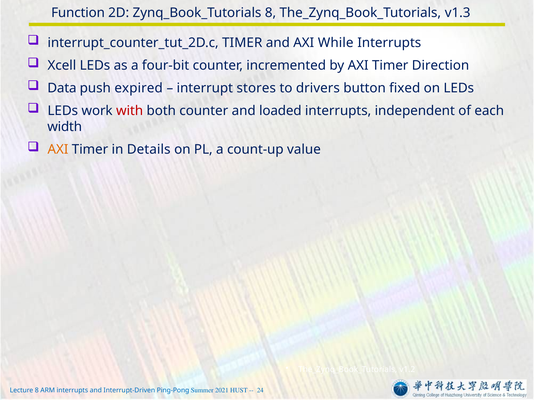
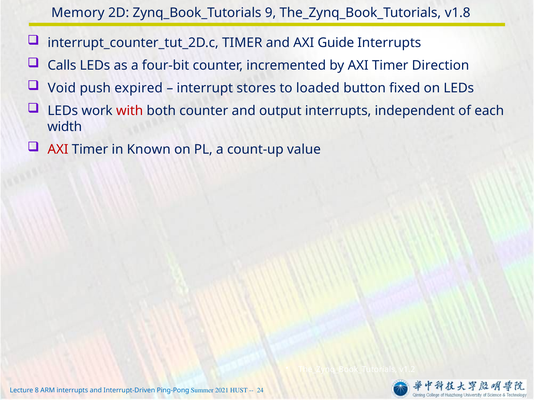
Function: Function -> Memory (78, 13)
Zynq_Book_Tutorials 8: 8 -> 9 (270, 13)
v1.3: v1.3 -> v1.8 (458, 13)
While: While -> Guide (336, 43)
Xcell: Xcell -> Calls (62, 65)
Data: Data -> Void (62, 88)
drivers: drivers -> loaded (318, 88)
loaded: loaded -> output (280, 111)
AXI colour: orange -> red (58, 149)
Details: Details -> Known (149, 149)
